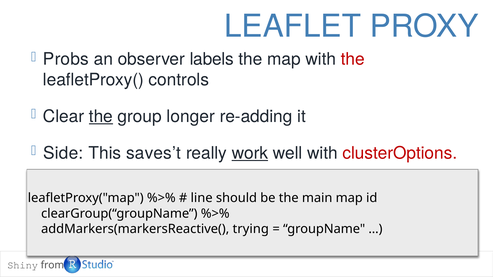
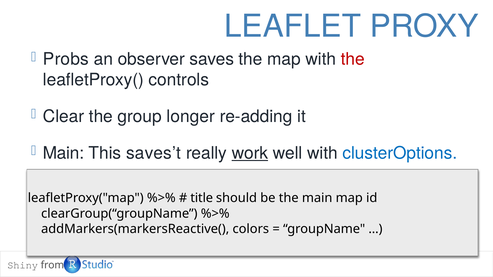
labels: labels -> saves (212, 59)
the underline: present -> none (101, 117)
Side: Side -> Main (63, 153)
clusterOptions colour: red -> blue (400, 153)
line: line -> title (202, 198)
trying: trying -> colors (251, 229)
